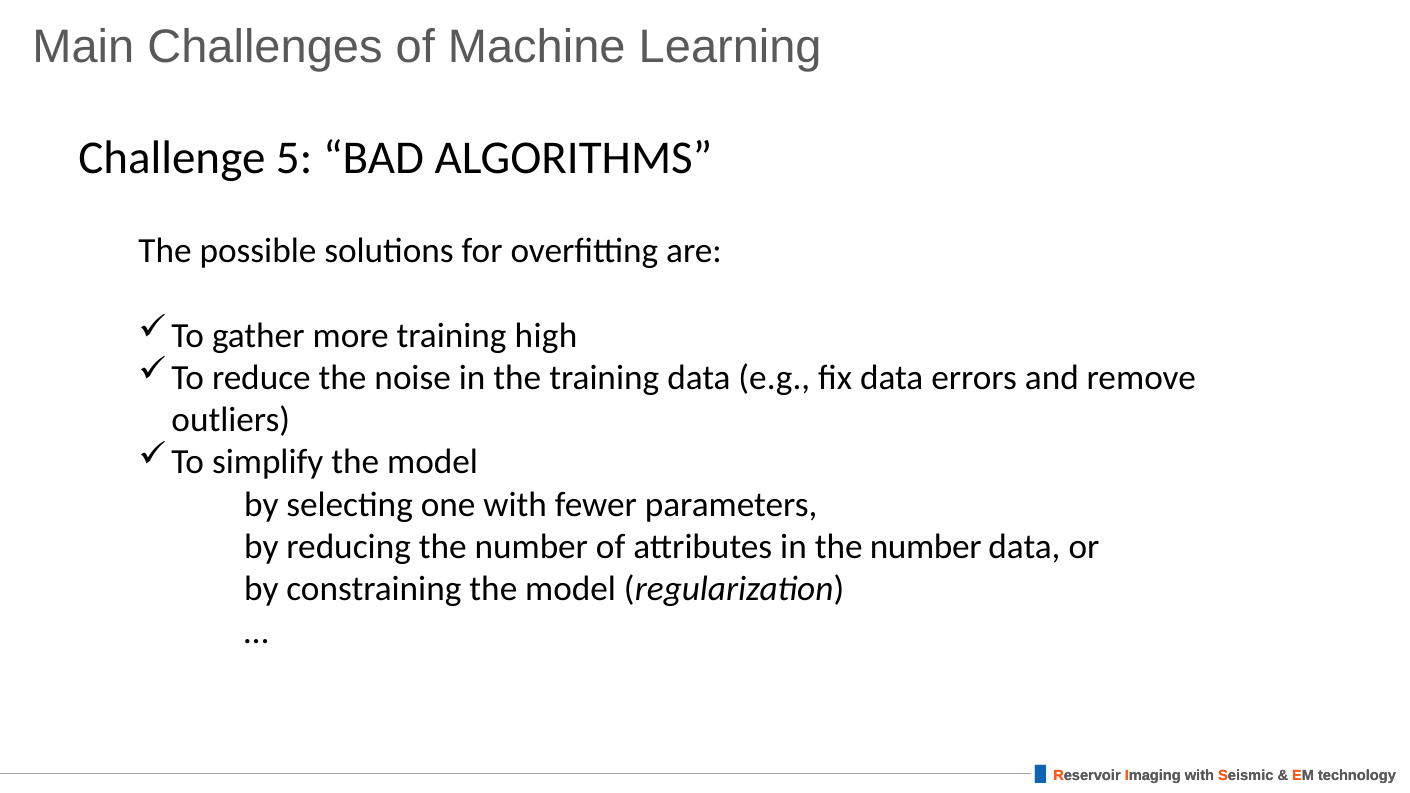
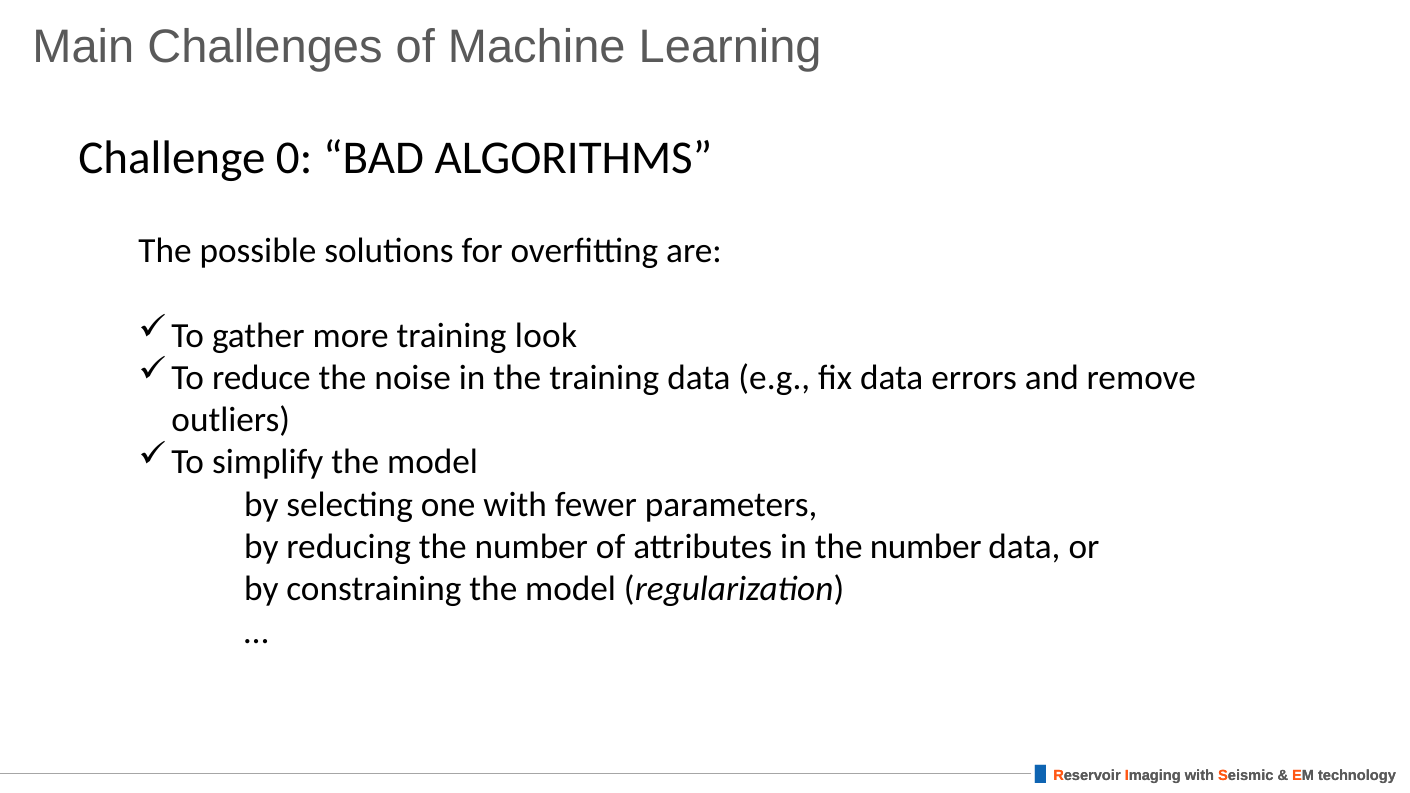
5: 5 -> 0 (294, 158)
high: high -> look (546, 335)
